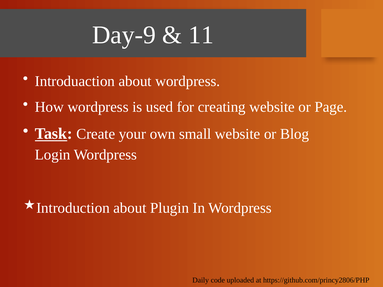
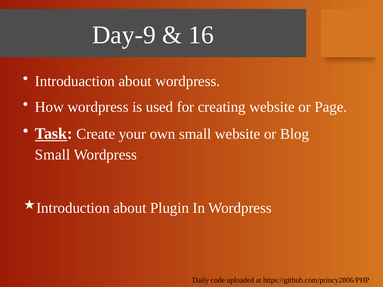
11: 11 -> 16 (201, 35)
Login: Login -> Small (53, 155)
